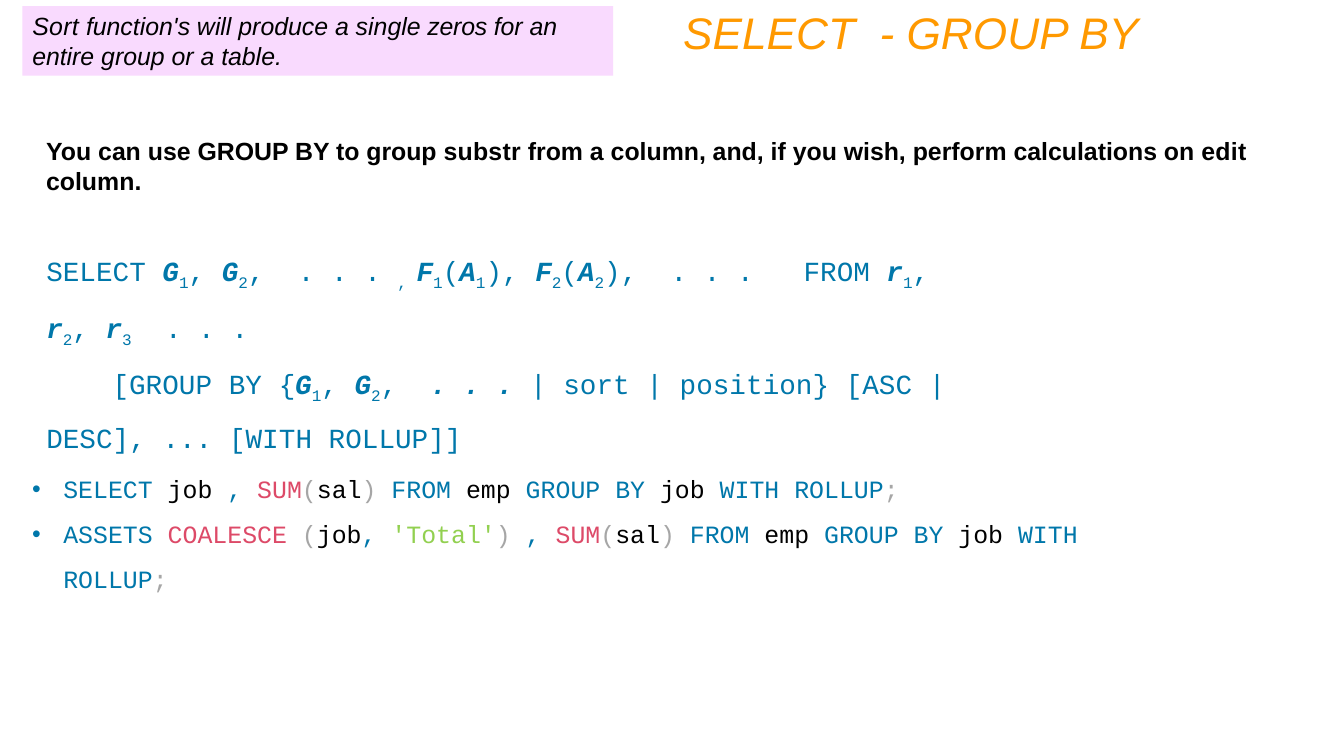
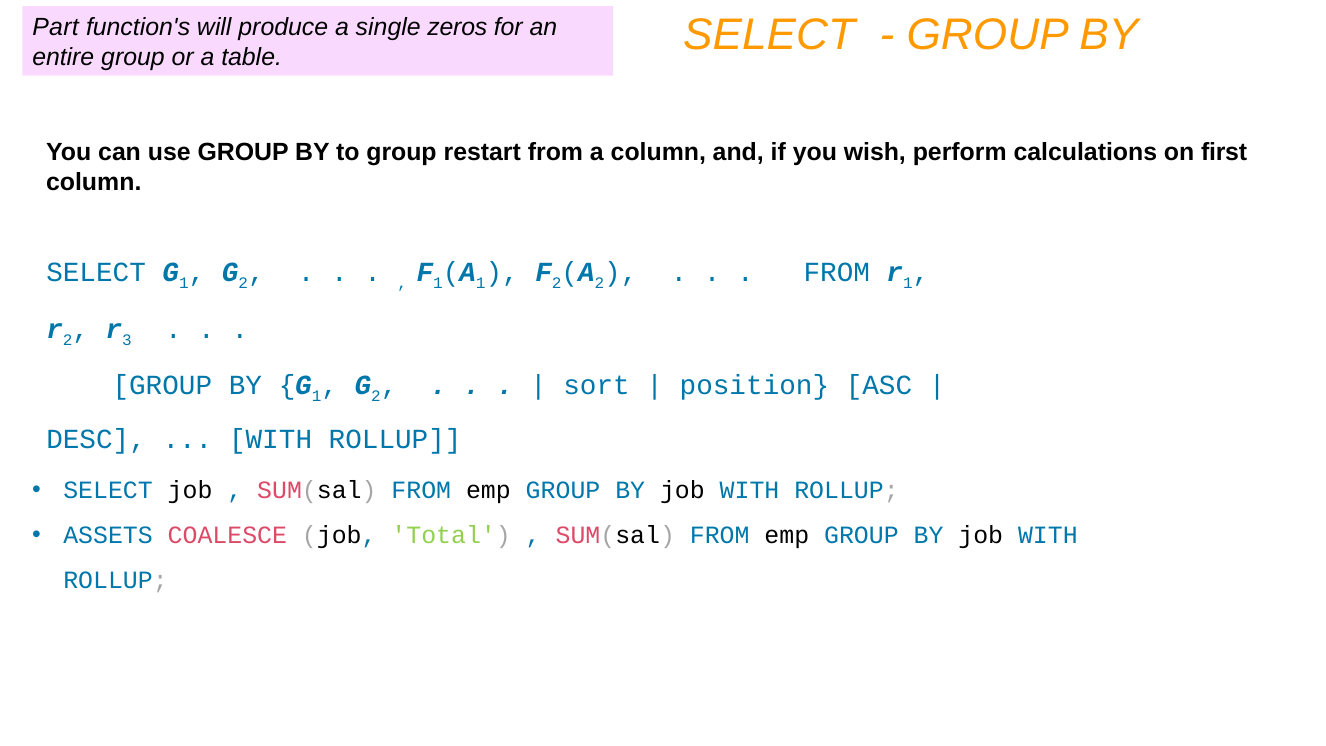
Sort: Sort -> Part (56, 28)
substr: substr -> restart (482, 152)
edit: edit -> first (1224, 152)
